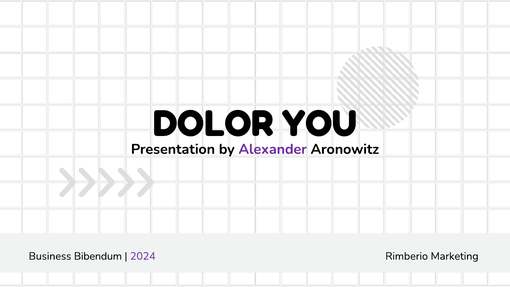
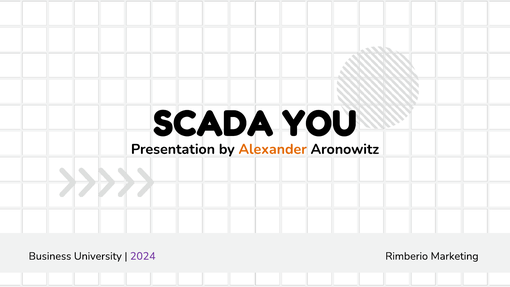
DOLOR: DOLOR -> SCADA (213, 123)
Alexander colour: purple -> orange (273, 149)
Bibendum: Bibendum -> University (98, 256)
